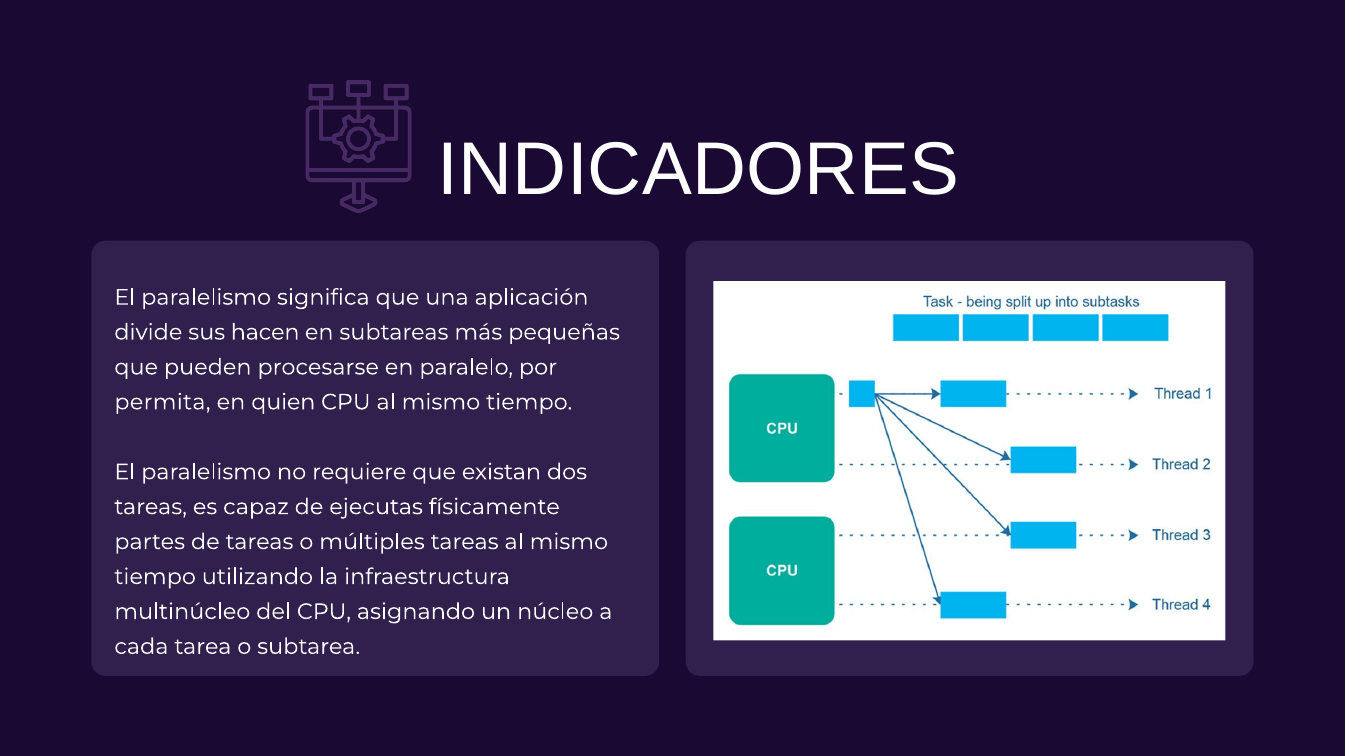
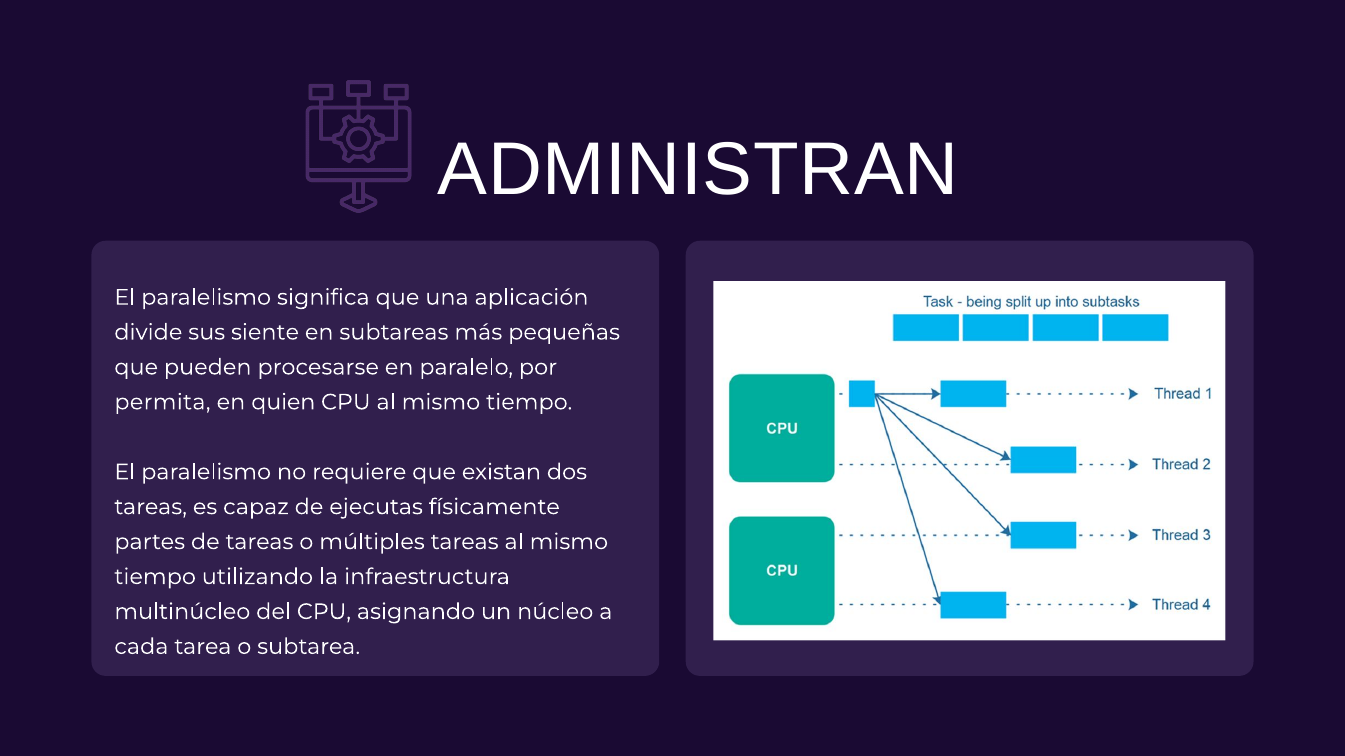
INDICADORES: INDICADORES -> ADMINISTRAN (698, 170)
hacen: hacen -> siente (265, 332)
